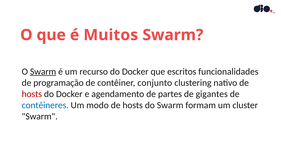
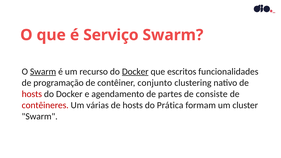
Muitos: Muitos -> Serviço (111, 35)
Docker underline: none -> present (135, 72)
gigantes: gigantes -> consiste (212, 94)
contêineres colour: blue -> red (45, 105)
modo: modo -> várias (98, 105)
do Swarm: Swarm -> Prática (170, 105)
